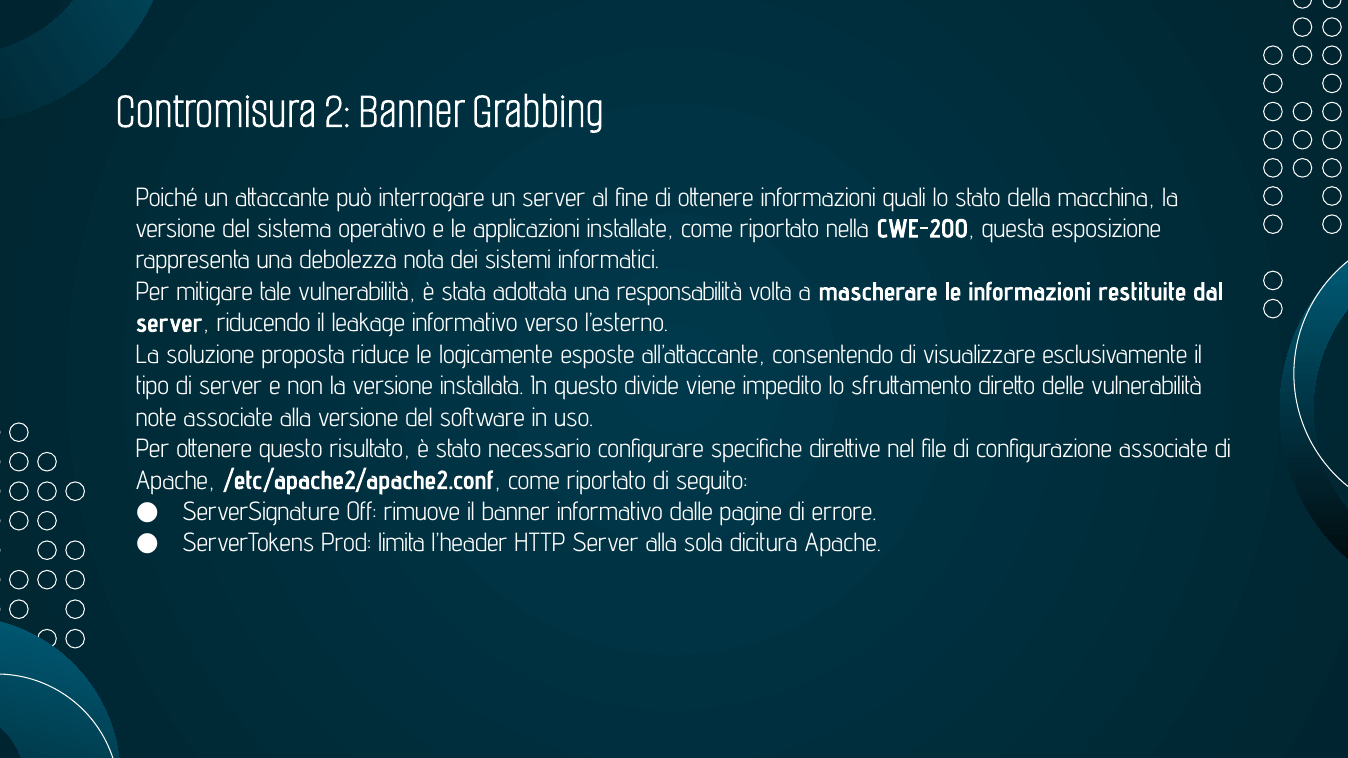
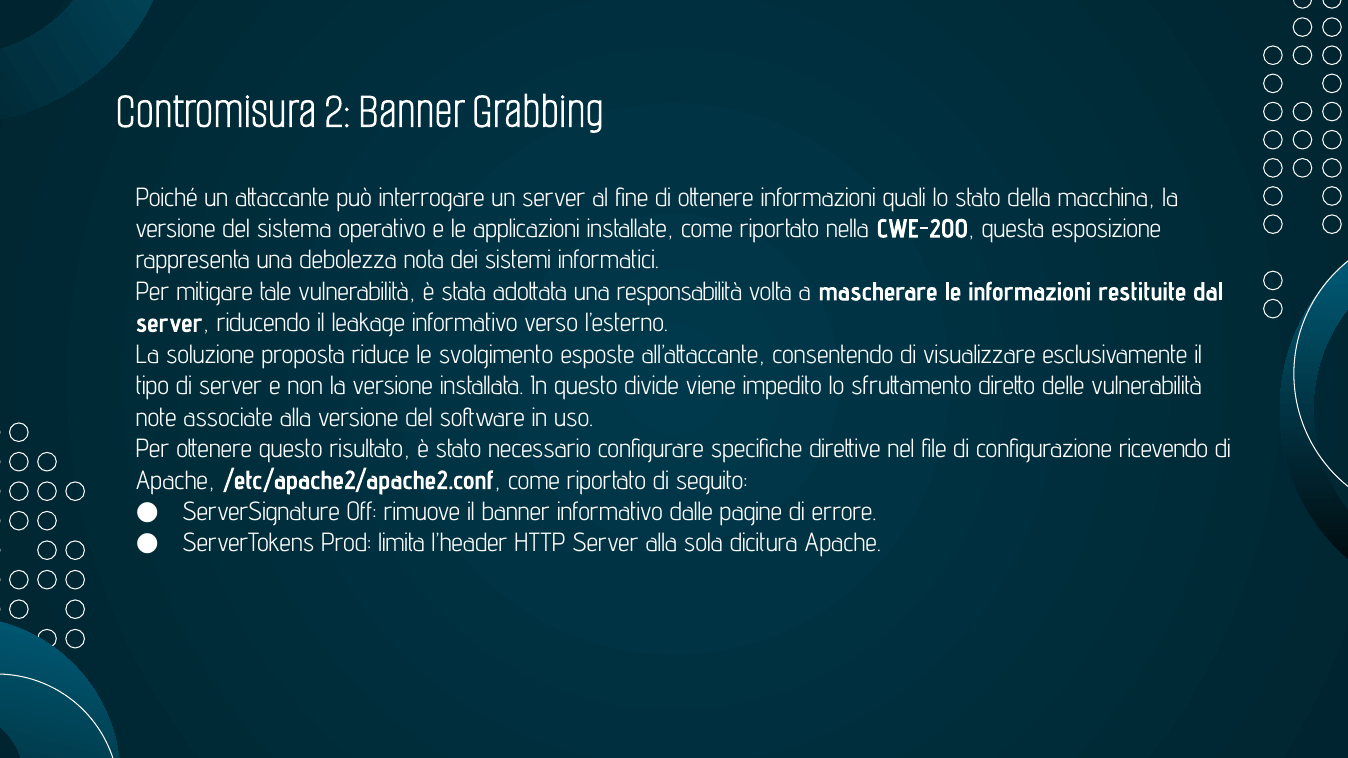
logicamente: logicamente -> svolgimento (496, 355)
configurazione associate: associate -> ricevendo (1164, 449)
